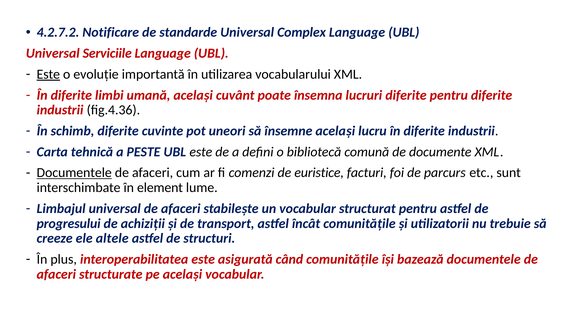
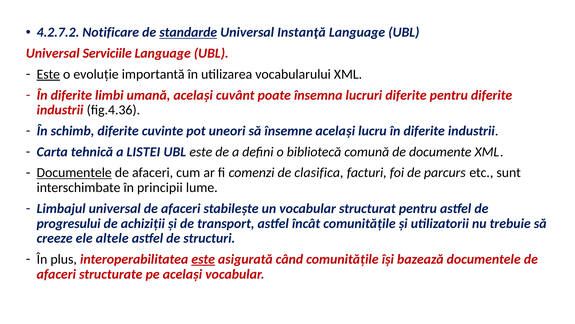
standarde underline: none -> present (188, 32)
Complex: Complex -> Instanţă (301, 32)
PESTE: PESTE -> LISTEI (143, 152)
euristice: euristice -> clasifica (319, 172)
element: element -> principii (160, 187)
este underline: none -> present (203, 259)
